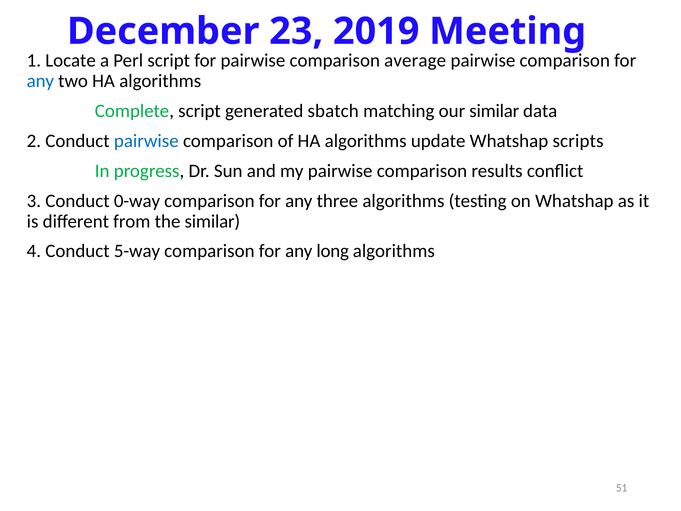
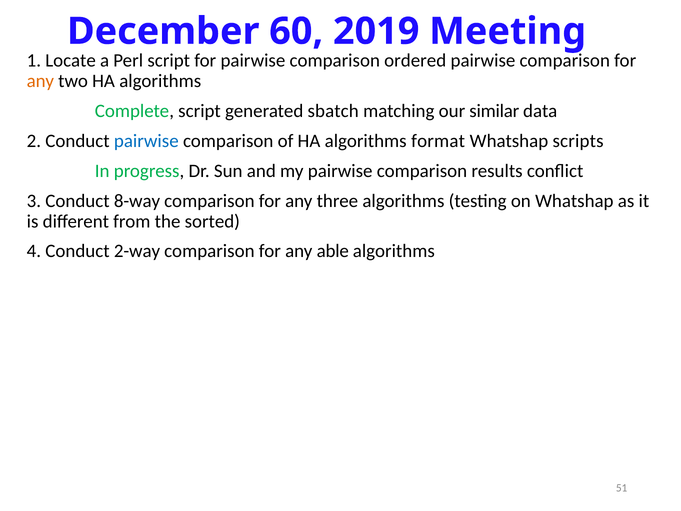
23: 23 -> 60 (296, 31)
average: average -> ordered (415, 61)
any colour: blue -> orange (40, 81)
update: update -> format (438, 141)
0-way: 0-way -> 8-way (137, 201)
the similar: similar -> sorted (212, 221)
5-way: 5-way -> 2-way (137, 251)
long: long -> able (333, 251)
